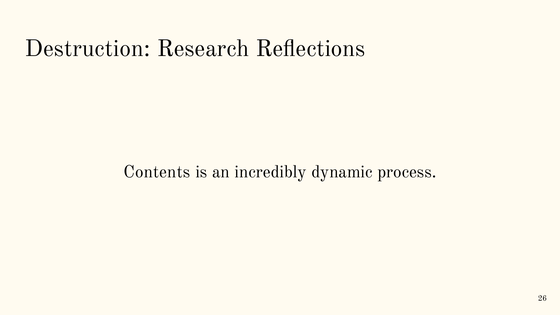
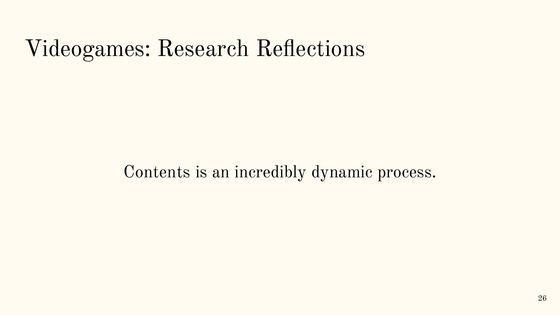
Destruction: Destruction -> Videogames (88, 48)
